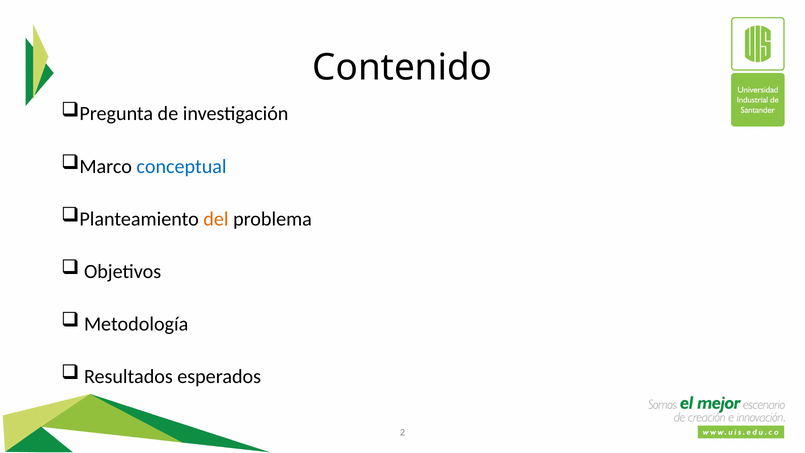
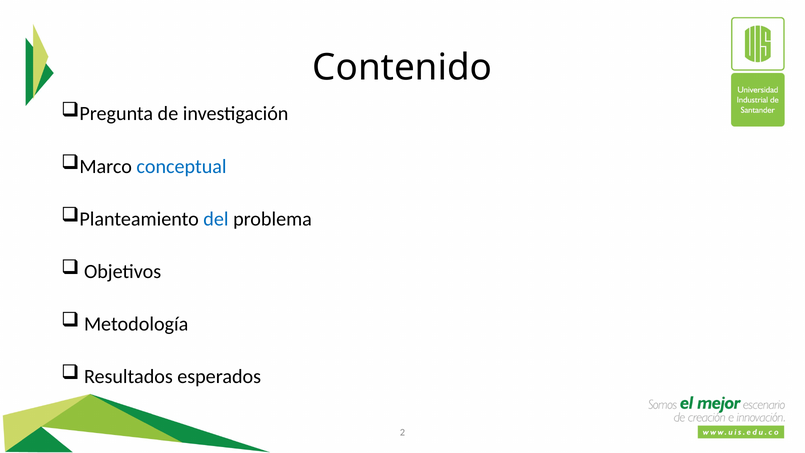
del colour: orange -> blue (216, 219)
